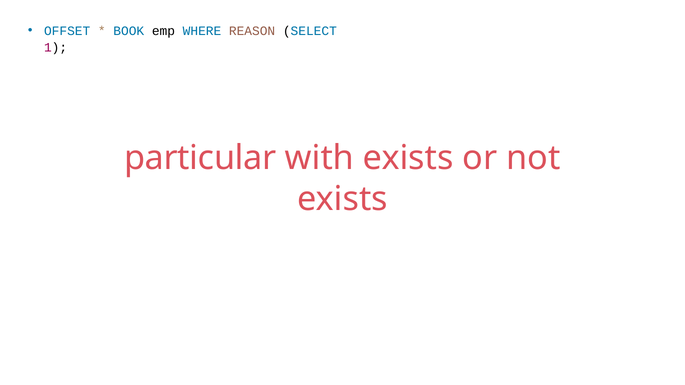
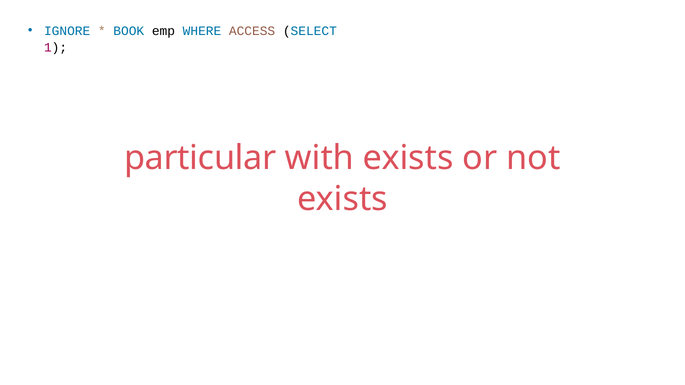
OFFSET: OFFSET -> IGNORE (67, 31)
REASON: REASON -> ACCESS (252, 31)
